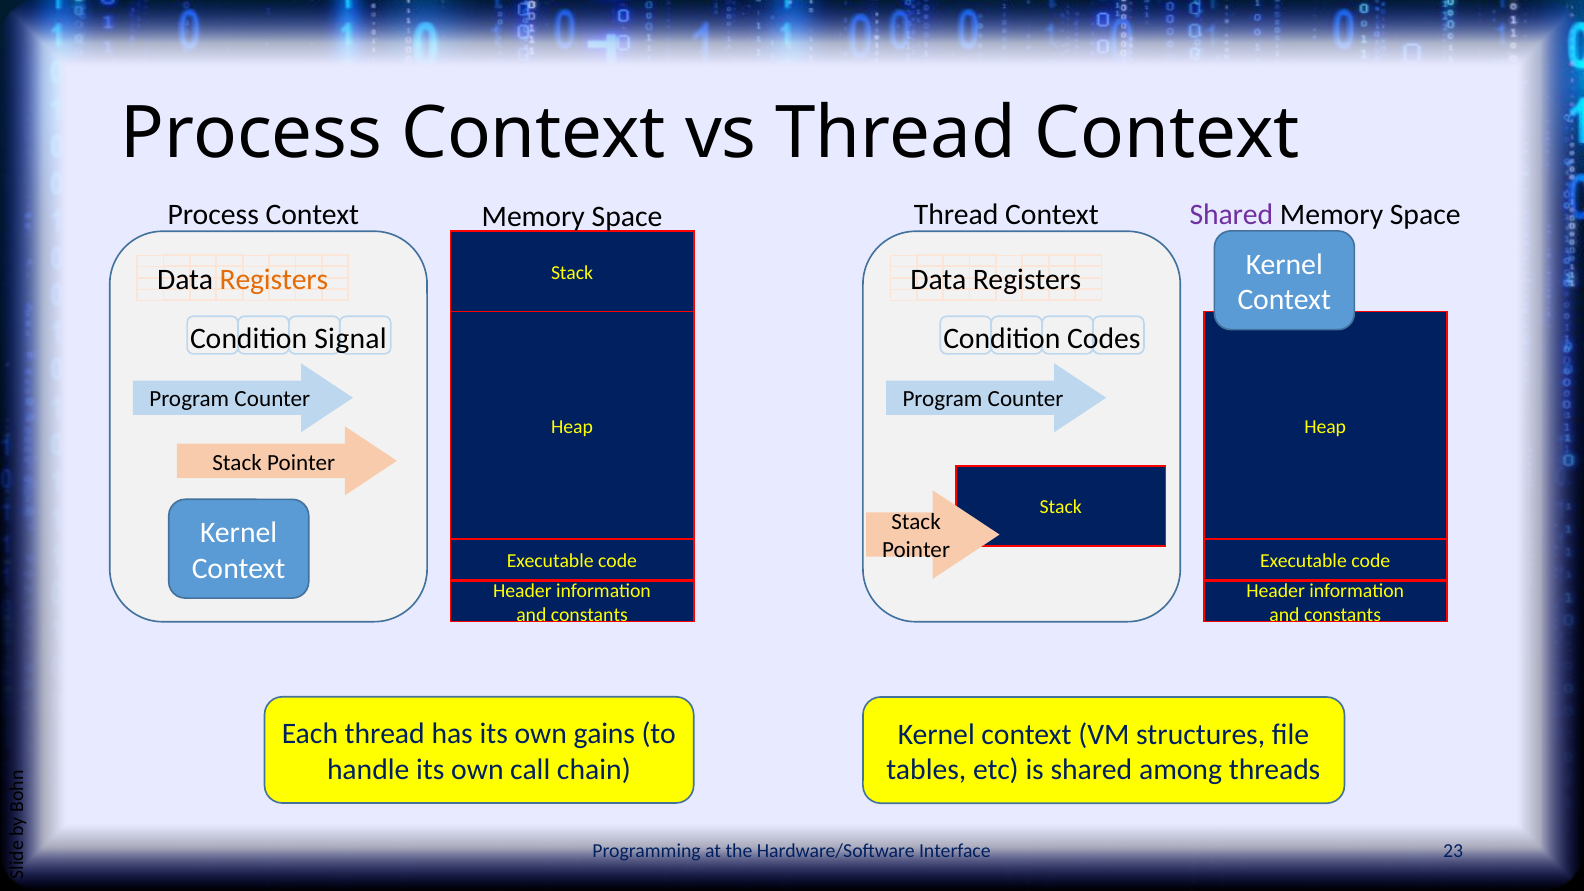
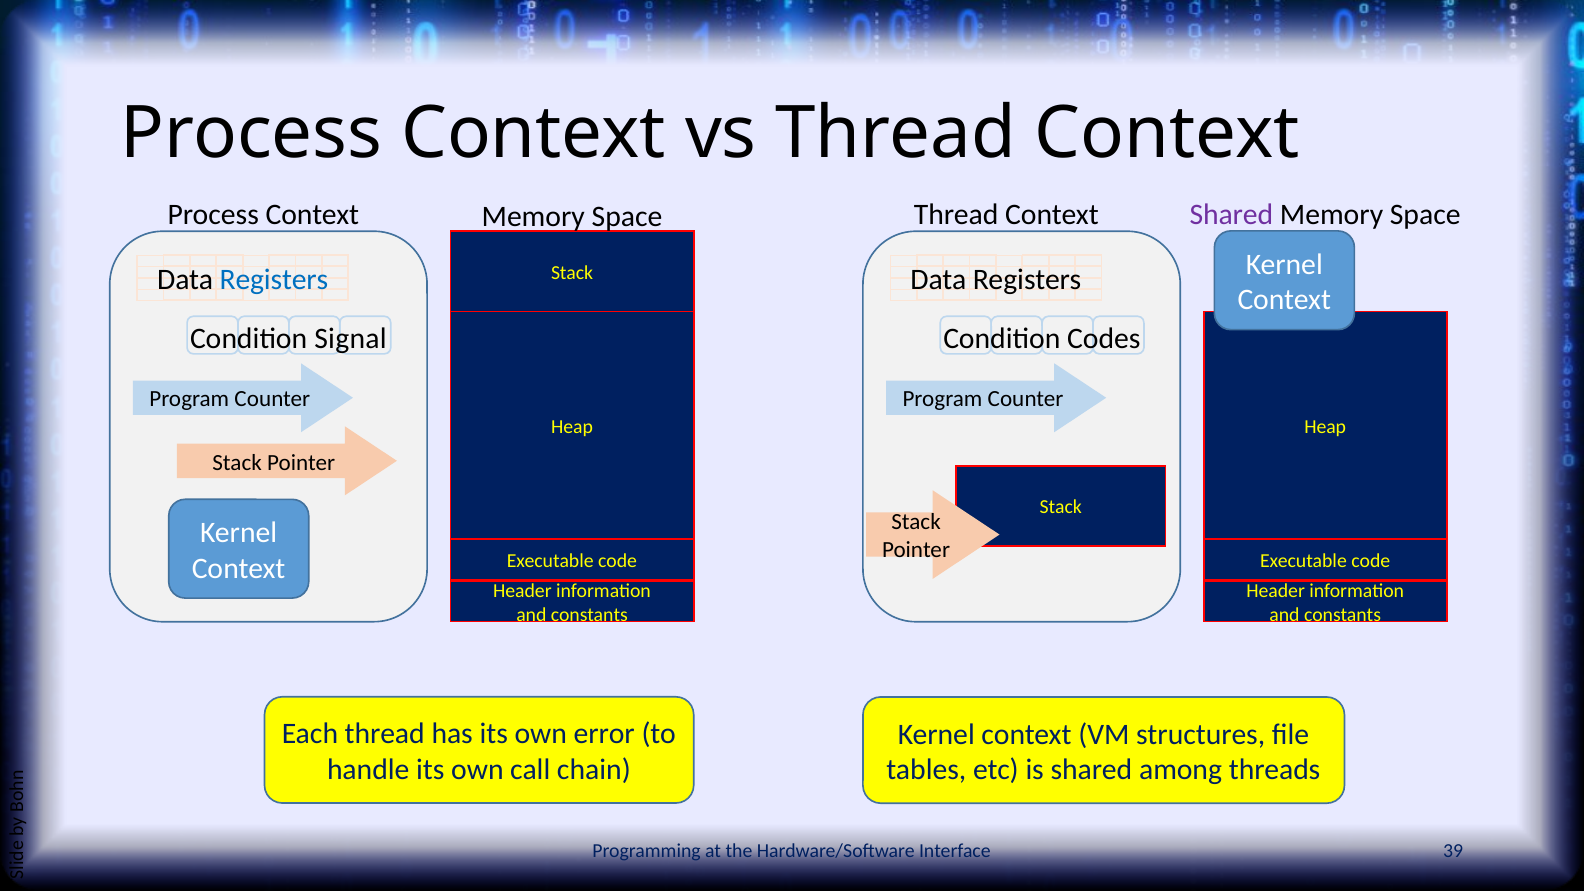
Registers colour: orange -> blue (274, 280)
gains: gains -> error (604, 734)
23: 23 -> 39 (1453, 851)
